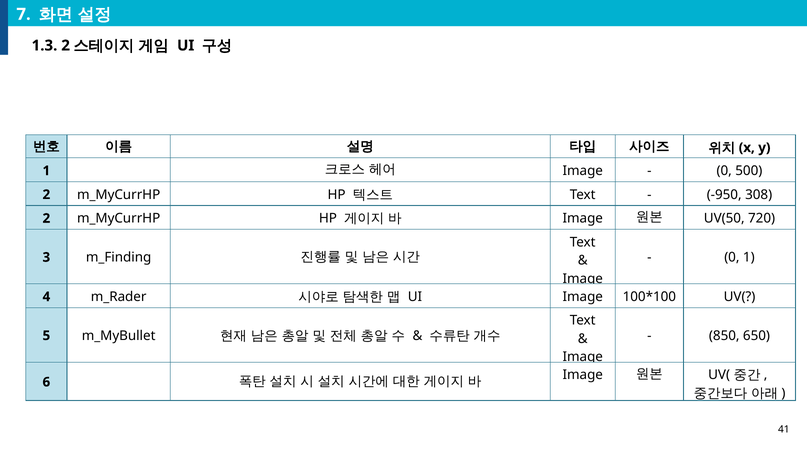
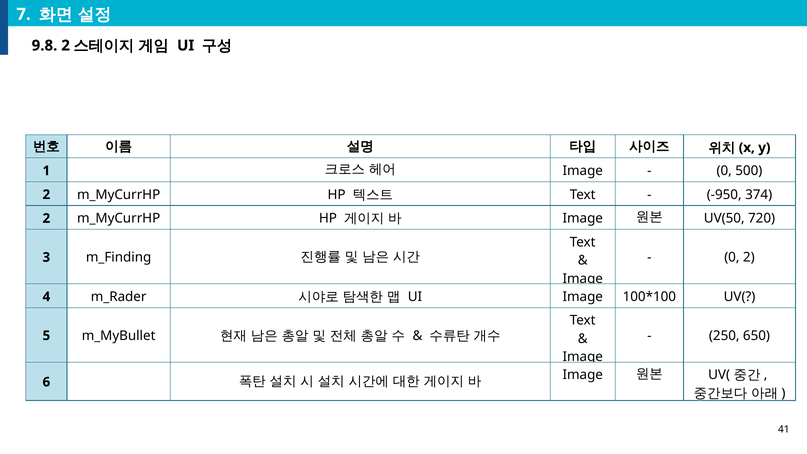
1.3: 1.3 -> 9.8 (44, 45)
308: 308 -> 374 (759, 195)
0 1: 1 -> 2 (749, 257)
850: 850 -> 250 (724, 336)
